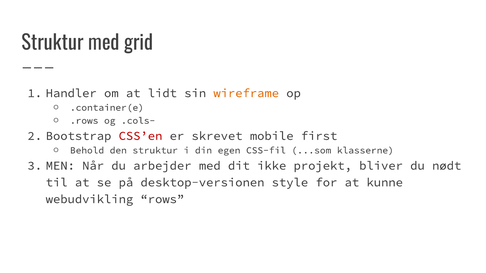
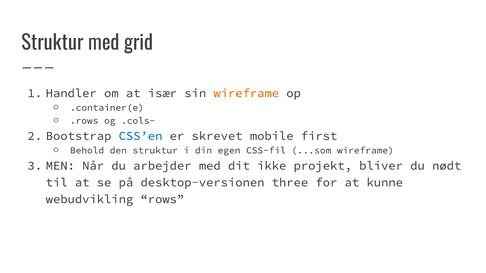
lidt: lidt -> især (162, 93)
CSS’en colour: red -> blue (140, 136)
...som klasserne: klasserne -> wireframe (365, 151)
style: style -> three (290, 183)
